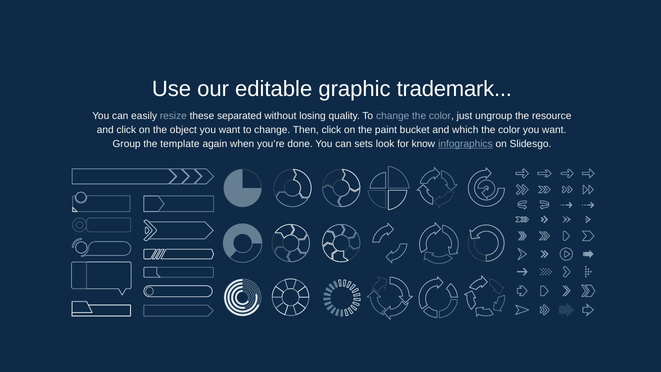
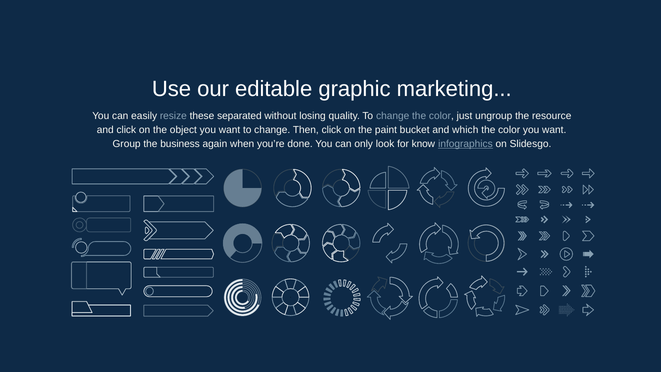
trademark: trademark -> marketing (454, 89)
template: template -> business (180, 144)
sets: sets -> only (364, 144)
